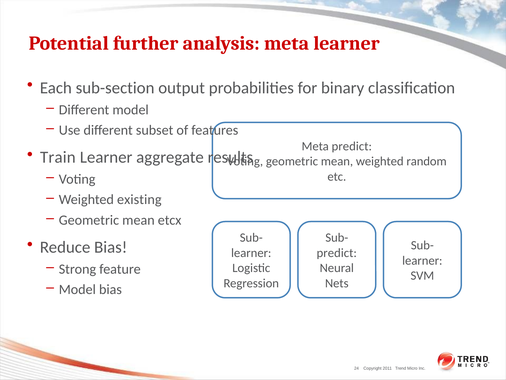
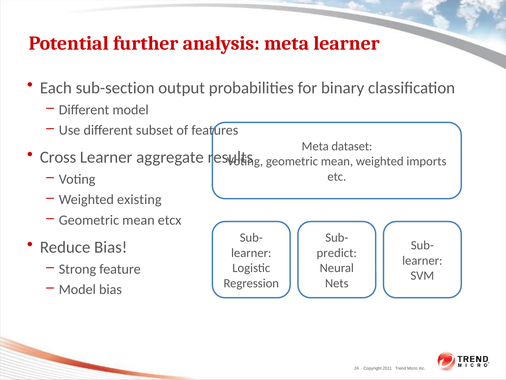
Meta predict: predict -> dataset (352, 146)
Train: Train -> Cross (58, 157)
random: random -> imports (426, 161)
